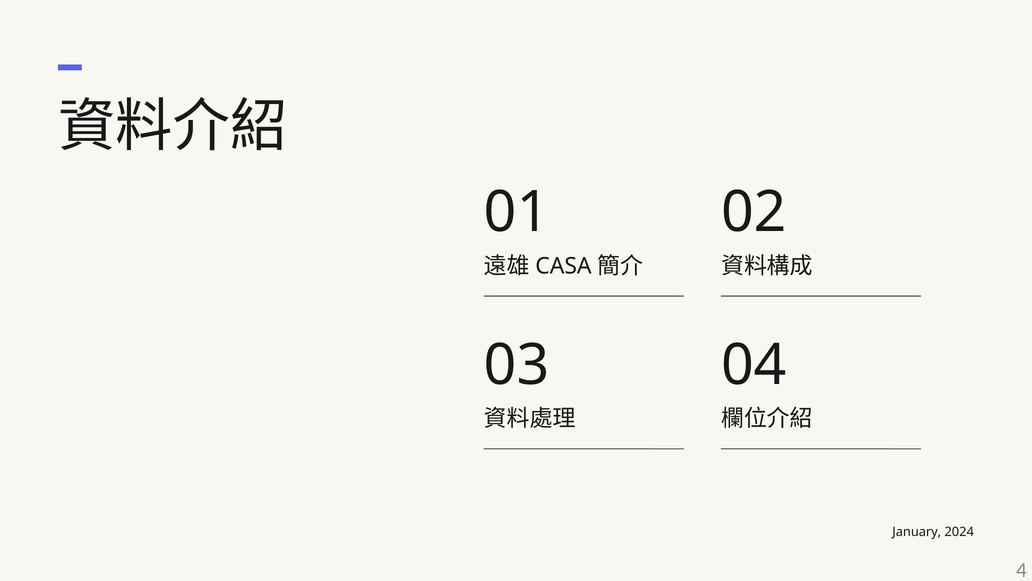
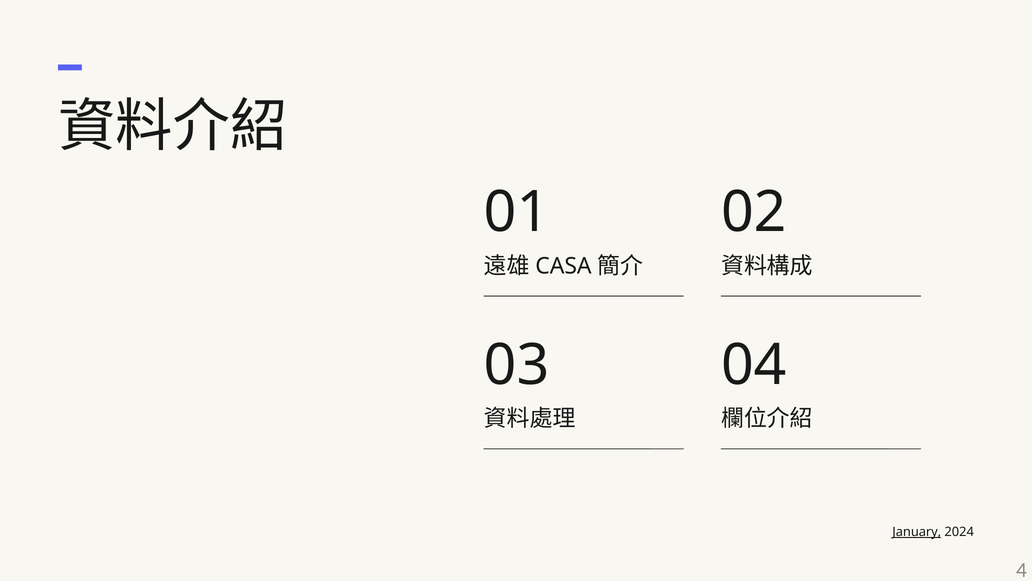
January underline: none -> present (917, 532)
